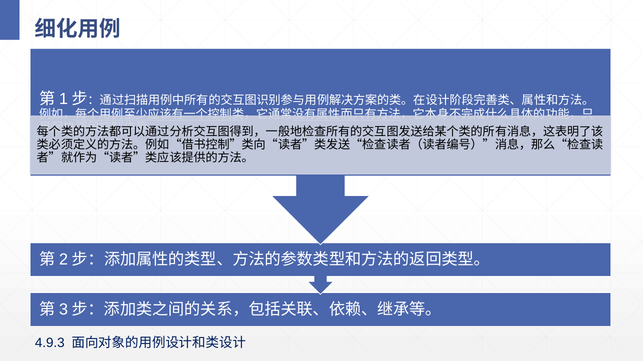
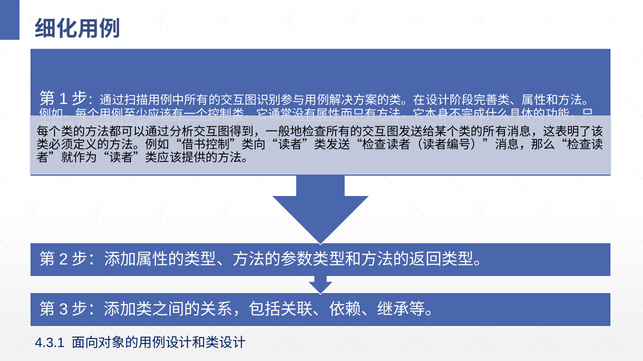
4.9.3: 4.9.3 -> 4.3.1 (50, 343)
